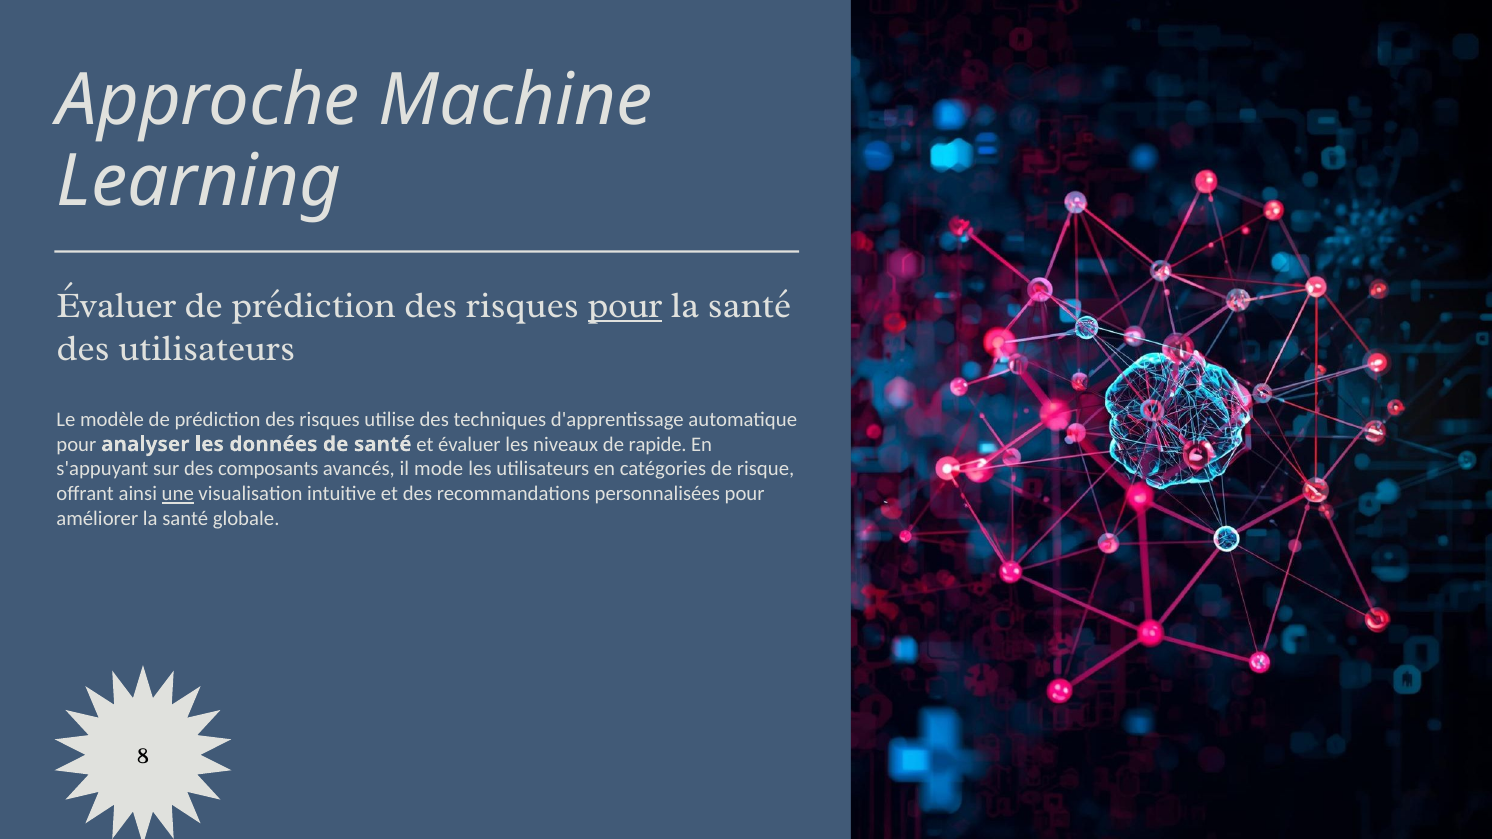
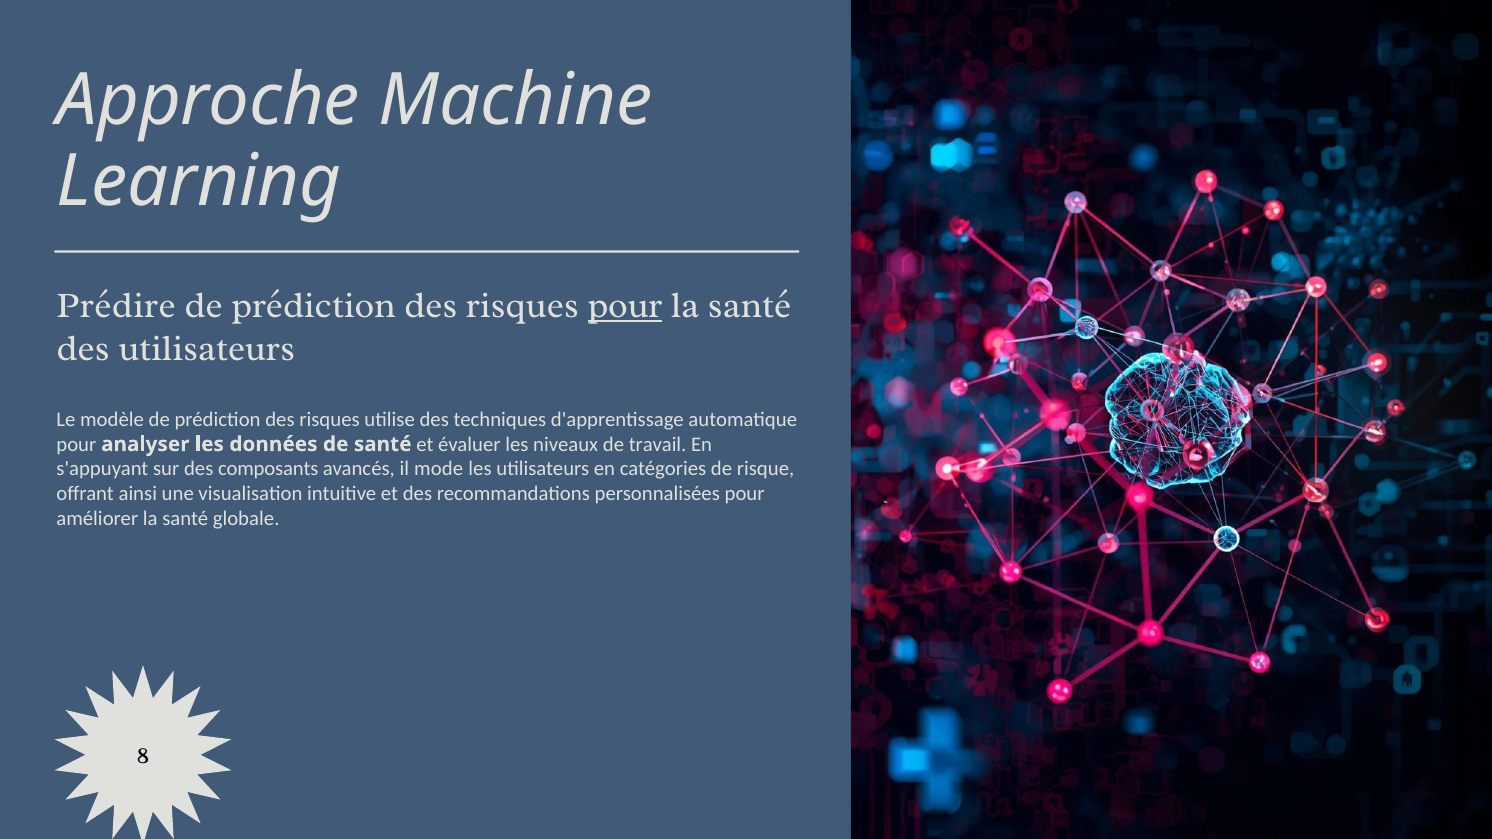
Évaluer: Évaluer -> Prédire (116, 306)
rapide: rapide -> travail (658, 444)
une underline: present -> none (178, 494)
